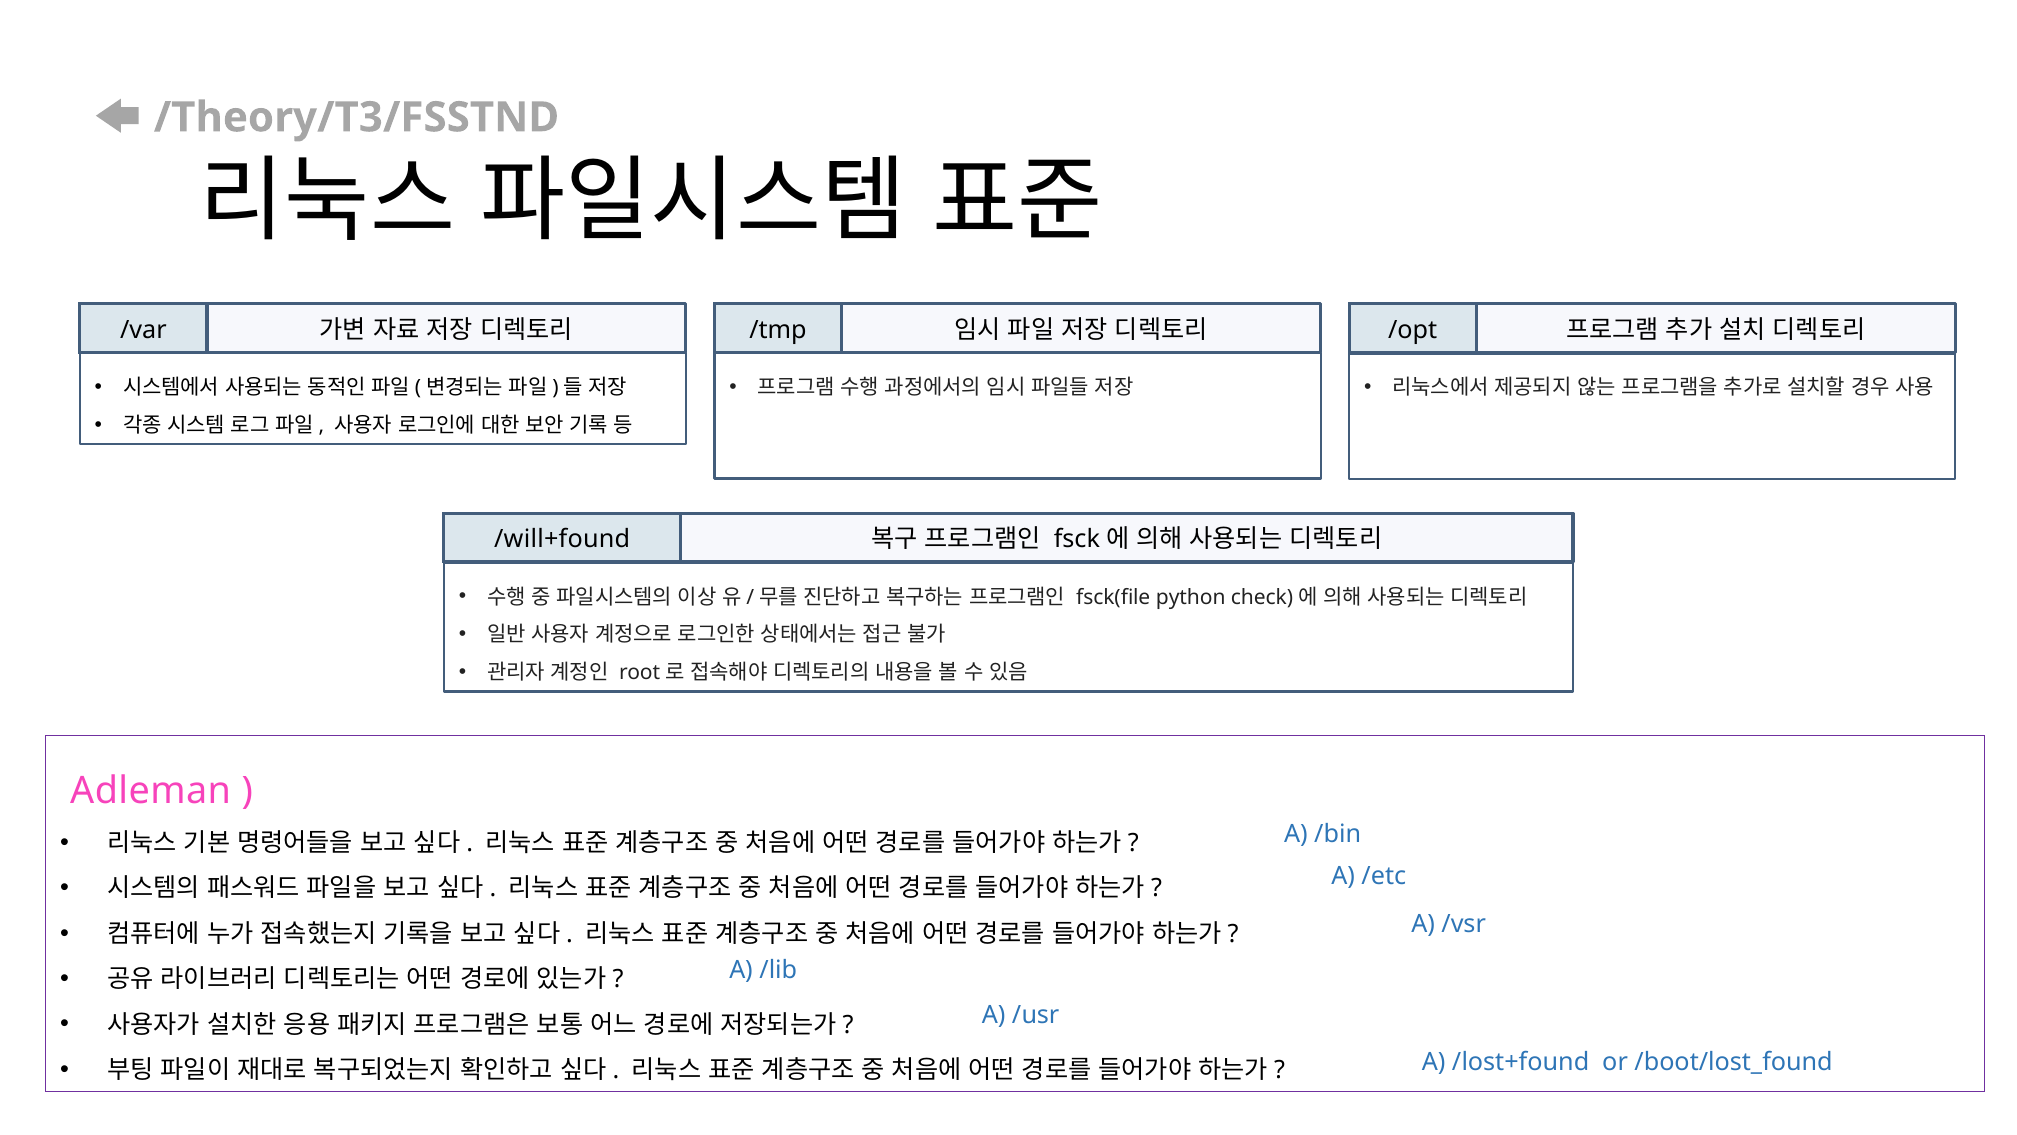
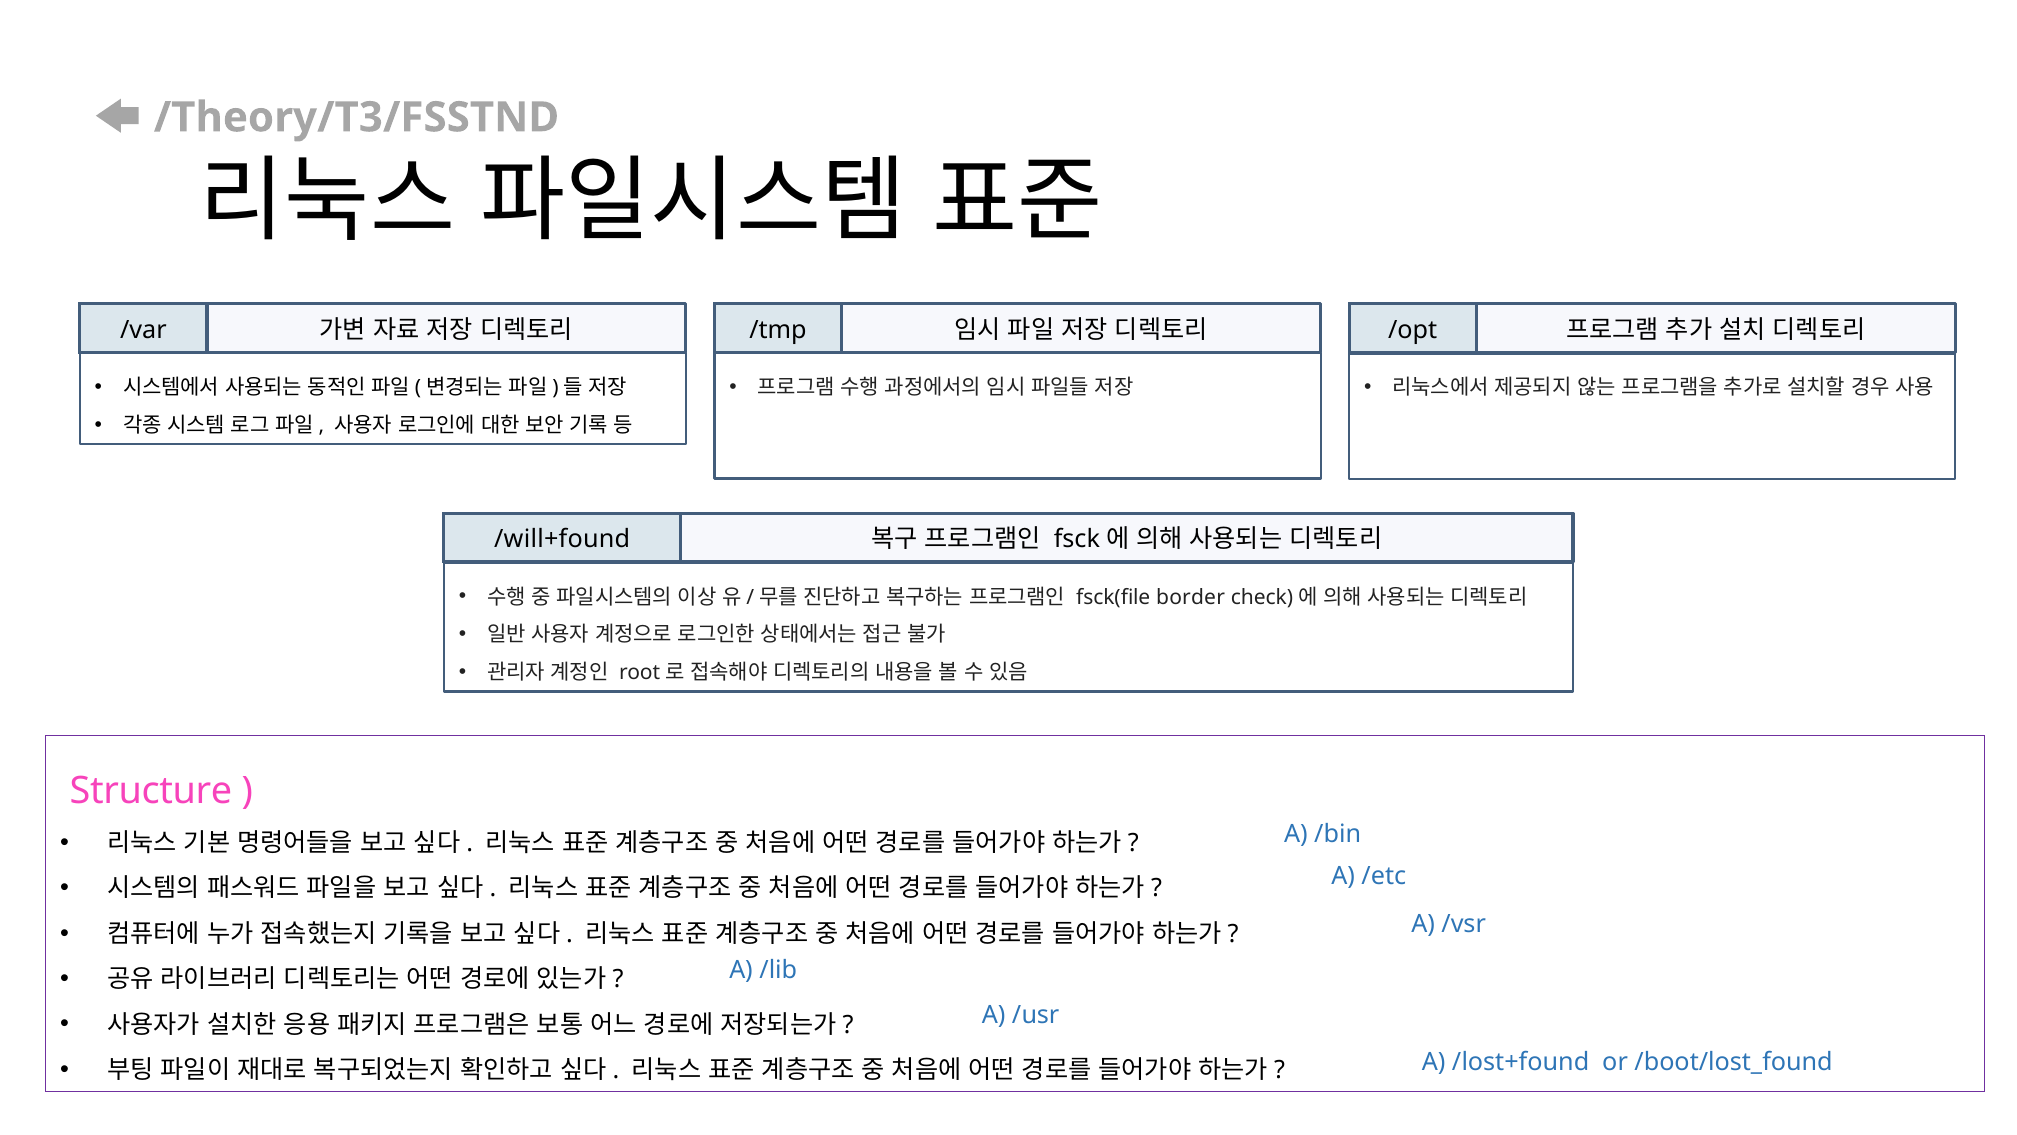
python: python -> border (1191, 597)
Adleman: Adleman -> Structure (151, 791)
